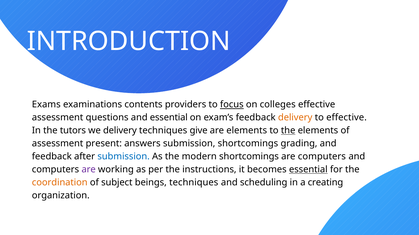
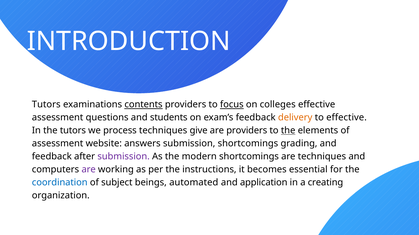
Exams: Exams -> Tutors (46, 105)
contents underline: none -> present (144, 105)
and essential: essential -> students (169, 118)
we delivery: delivery -> process (120, 131)
are elements: elements -> providers (247, 131)
present: present -> website (104, 144)
submission colour: blue -> purple (124, 157)
are computers: computers -> techniques (322, 157)
essential underline: present -> none (308, 170)
coordination colour: orange -> blue (60, 183)
beings techniques: techniques -> automated (194, 183)
scheduling: scheduling -> application (264, 183)
